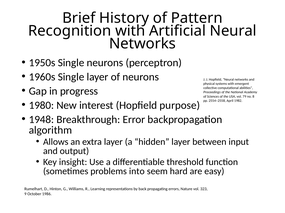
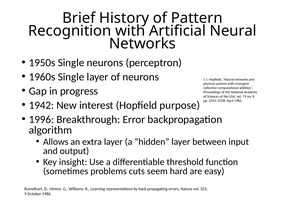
1980: 1980 -> 1942 (41, 106)
1948: 1948 -> 1996 (41, 120)
into: into -> cuts (137, 172)
